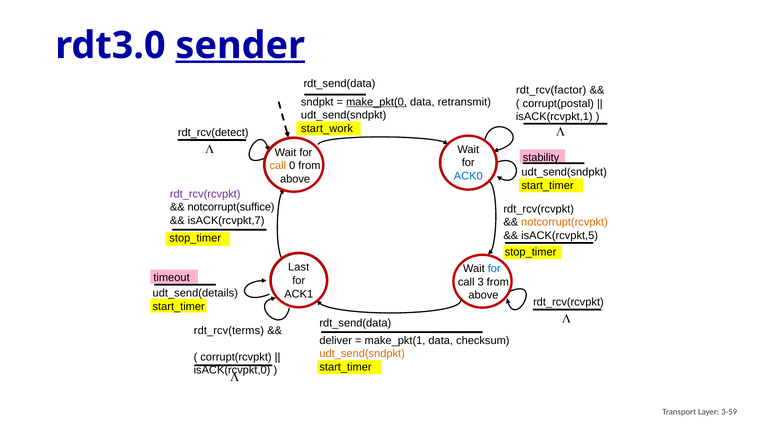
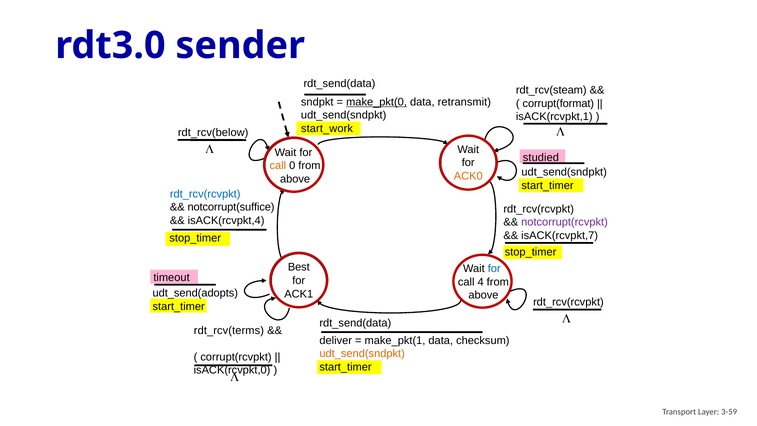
sender underline: present -> none (240, 45)
rdt_rcv(factor: rdt_rcv(factor -> rdt_rcv(steam (551, 90)
corrupt(postal: corrupt(postal -> corrupt(format (558, 104)
rdt_rcv(detect: rdt_rcv(detect -> rdt_rcv(below (213, 132)
stability: stability -> studied (541, 158)
ACK0 colour: blue -> orange (468, 176)
rdt_rcv(rcvpkt colour: purple -> blue (205, 194)
isACK(rcvpkt,7: isACK(rcvpkt,7 -> isACK(rcvpkt,4 (226, 220)
notcorrupt(rcvpkt colour: orange -> purple (565, 222)
isACK(rcvpkt,5: isACK(rcvpkt,5 -> isACK(rcvpkt,7 (560, 235)
Last: Last -> Best (299, 267)
3: 3 -> 4 (481, 282)
udt_send(details: udt_send(details -> udt_send(adopts (195, 293)
